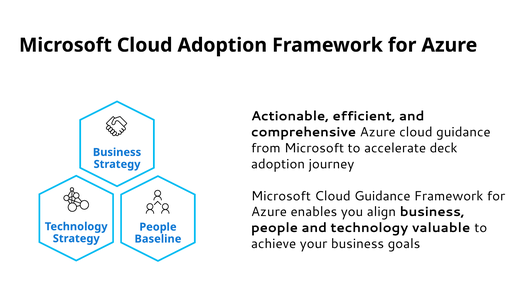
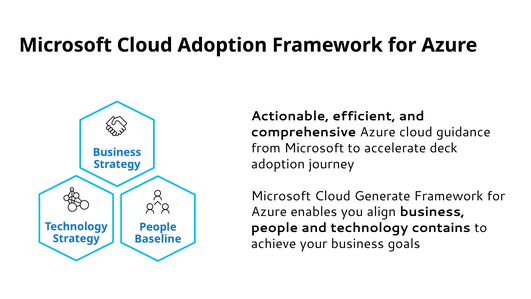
Microsoft Cloud Guidance: Guidance -> Generate (382, 196)
valuable: valuable -> contains (441, 228)
